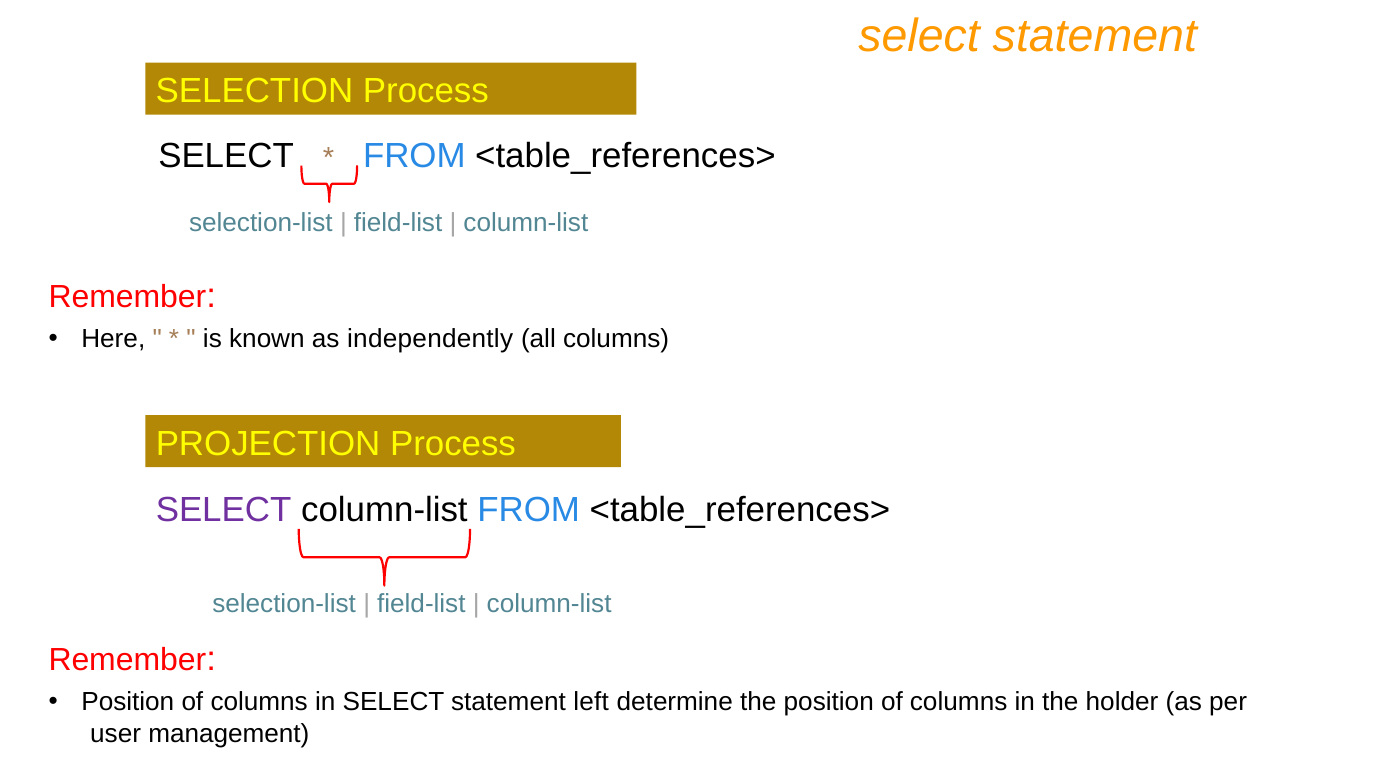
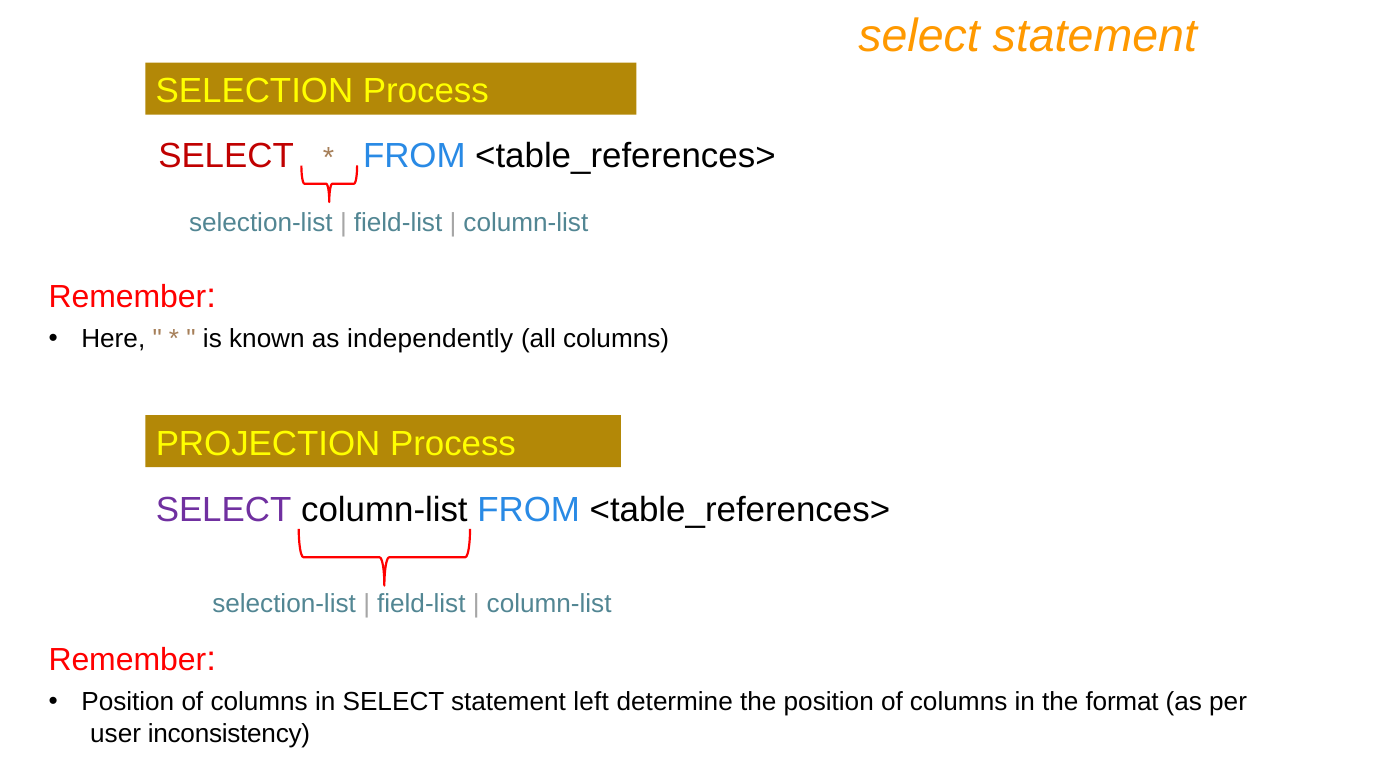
SELECT colour: black -> red (226, 156)
holder: holder -> format (1122, 703)
management: management -> inconsistency (229, 734)
